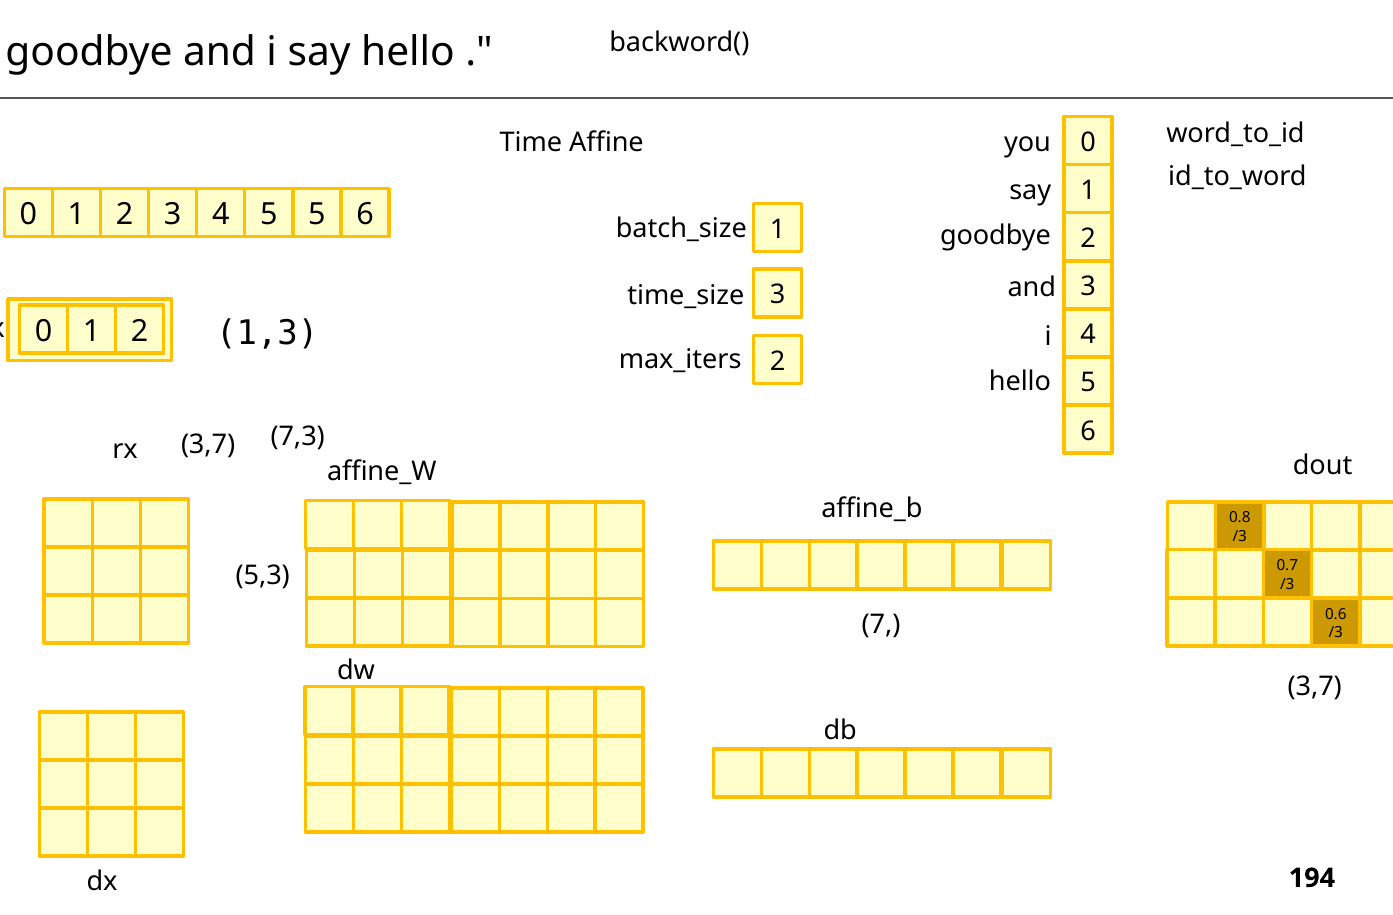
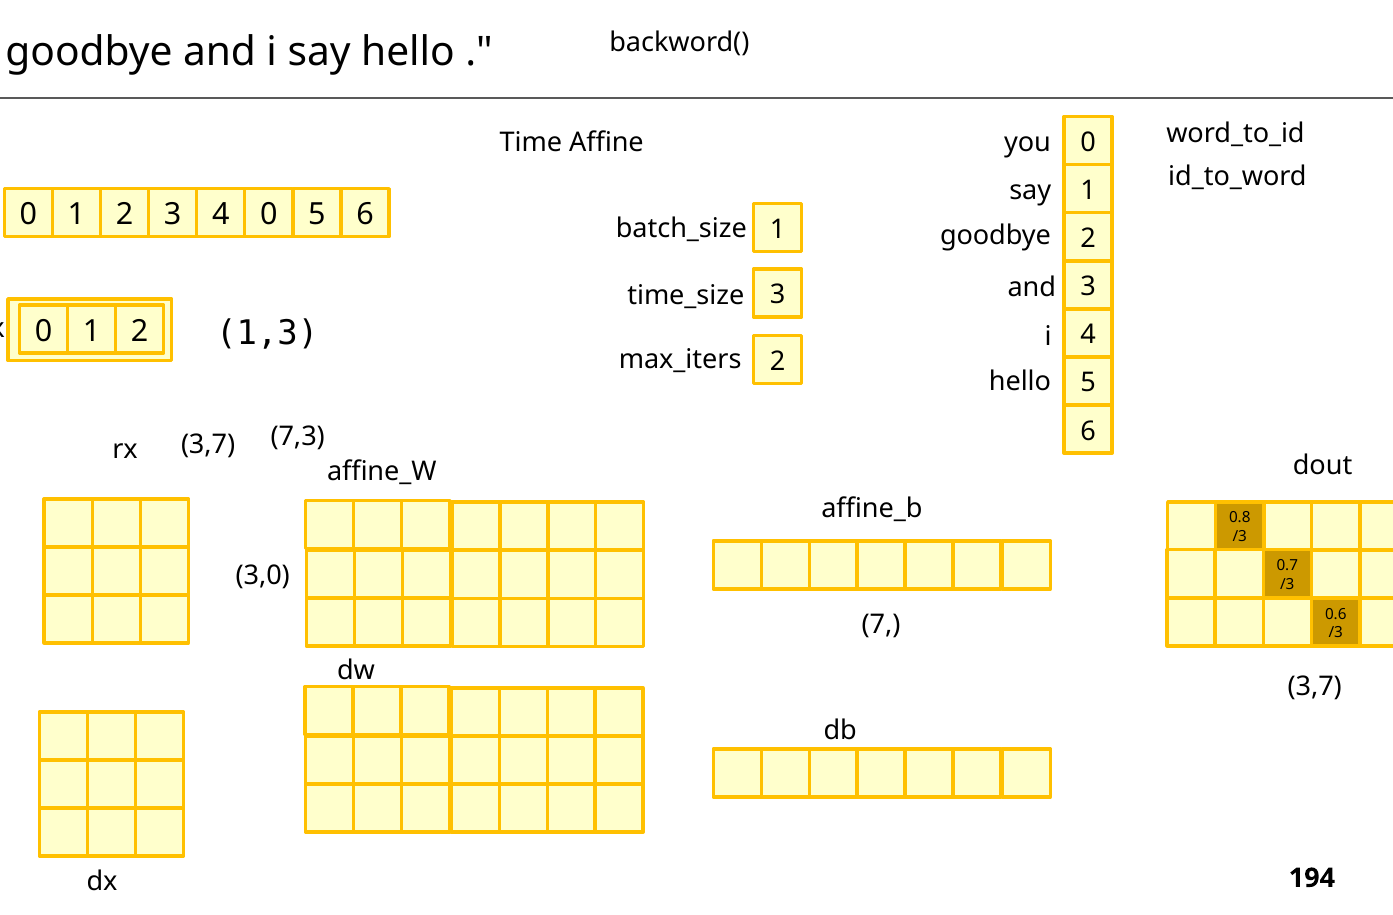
5: 5 -> 0 (269, 215)
5,3: 5,3 -> 3,0 (263, 576)
